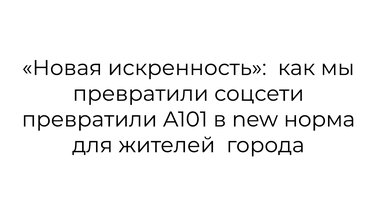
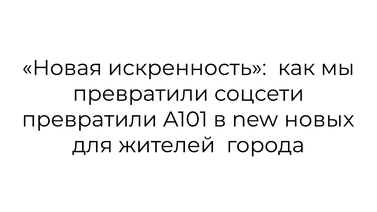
норма: норма -> новых (319, 119)
